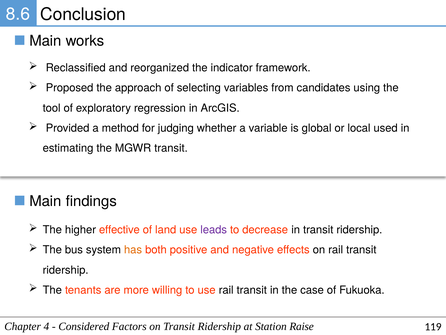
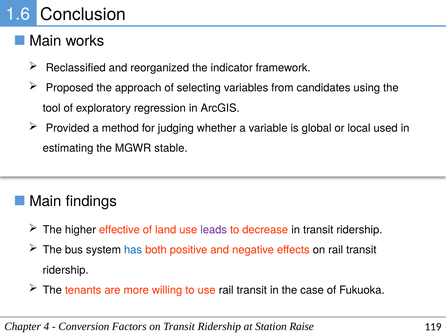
8.6: 8.6 -> 1.6 (18, 14)
MGWR transit: transit -> stable (171, 148)
has colour: orange -> blue (133, 250)
Considered: Considered -> Conversion (84, 326)
